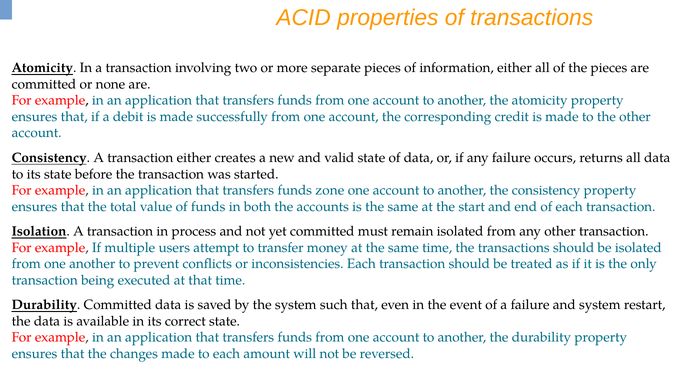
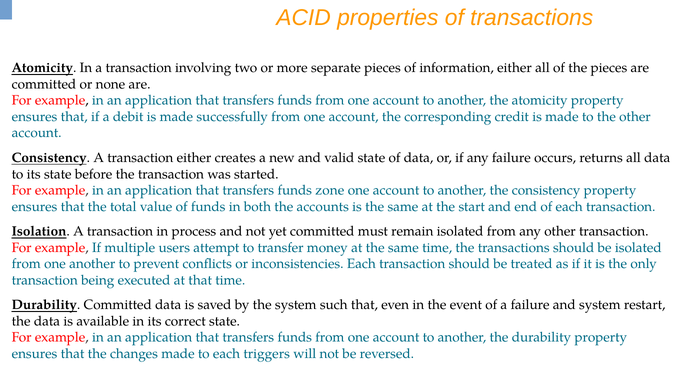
amount: amount -> triggers (267, 353)
